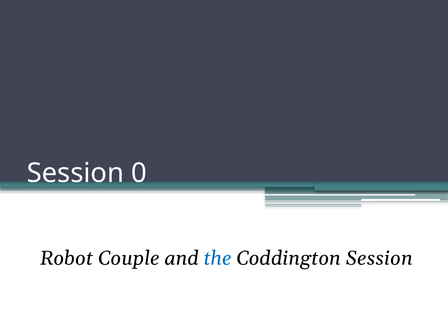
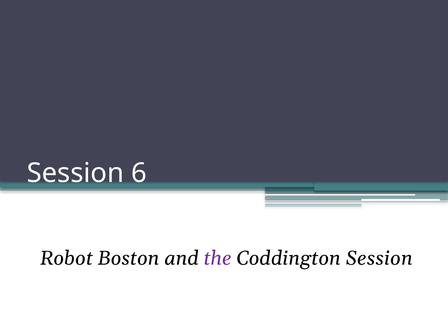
0: 0 -> 6 (139, 173)
Couple: Couple -> Boston (129, 258)
the colour: blue -> purple (218, 258)
